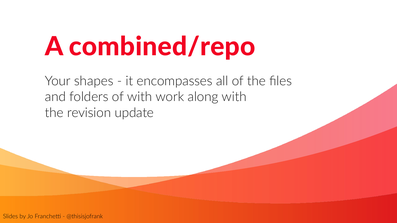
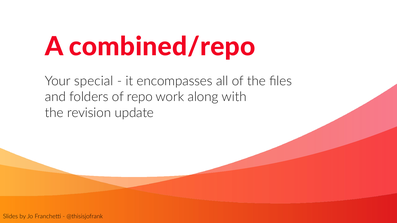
shapes: shapes -> special (94, 81)
of with: with -> repo (140, 97)
